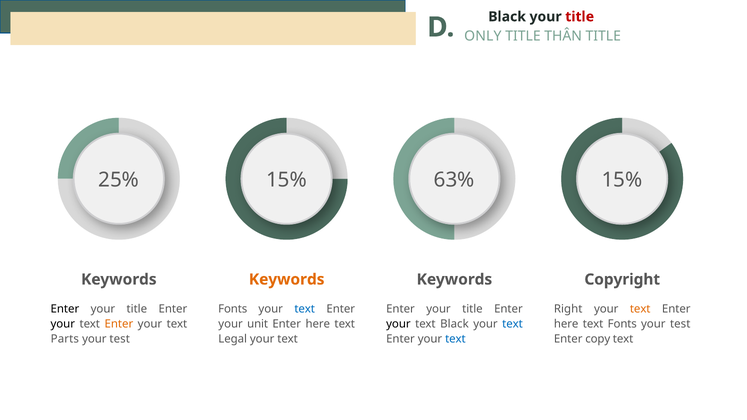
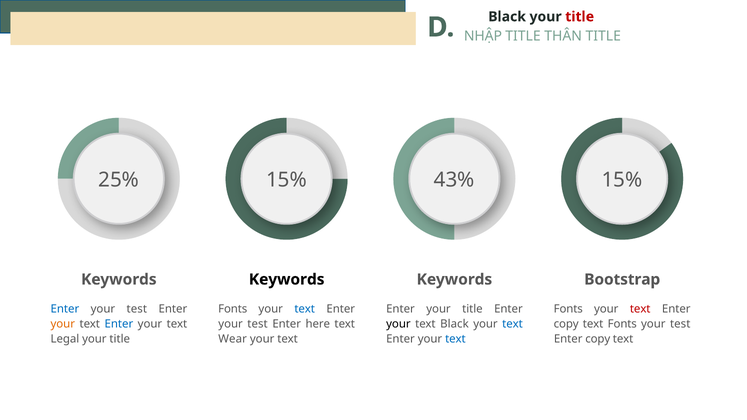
ONLY: ONLY -> NHẬP (483, 36)
63%: 63% -> 43% (454, 180)
Keywords colour: orange -> black (287, 280)
Copyright: Copyright -> Bootstrap (622, 280)
Enter colour: black -> blue (65, 309)
title: title -> test (137, 309)
Right: Right -> Fonts (568, 309)
text colour: orange -> red (640, 309)
your colour: black -> orange (63, 324)
Enter colour: orange -> blue (119, 324)
unit: unit -> test (258, 324)
here: here -> copy (566, 324)
Parts: Parts -> Legal (65, 339)
test: test -> title (120, 339)
Legal: Legal -> Wear (233, 339)
